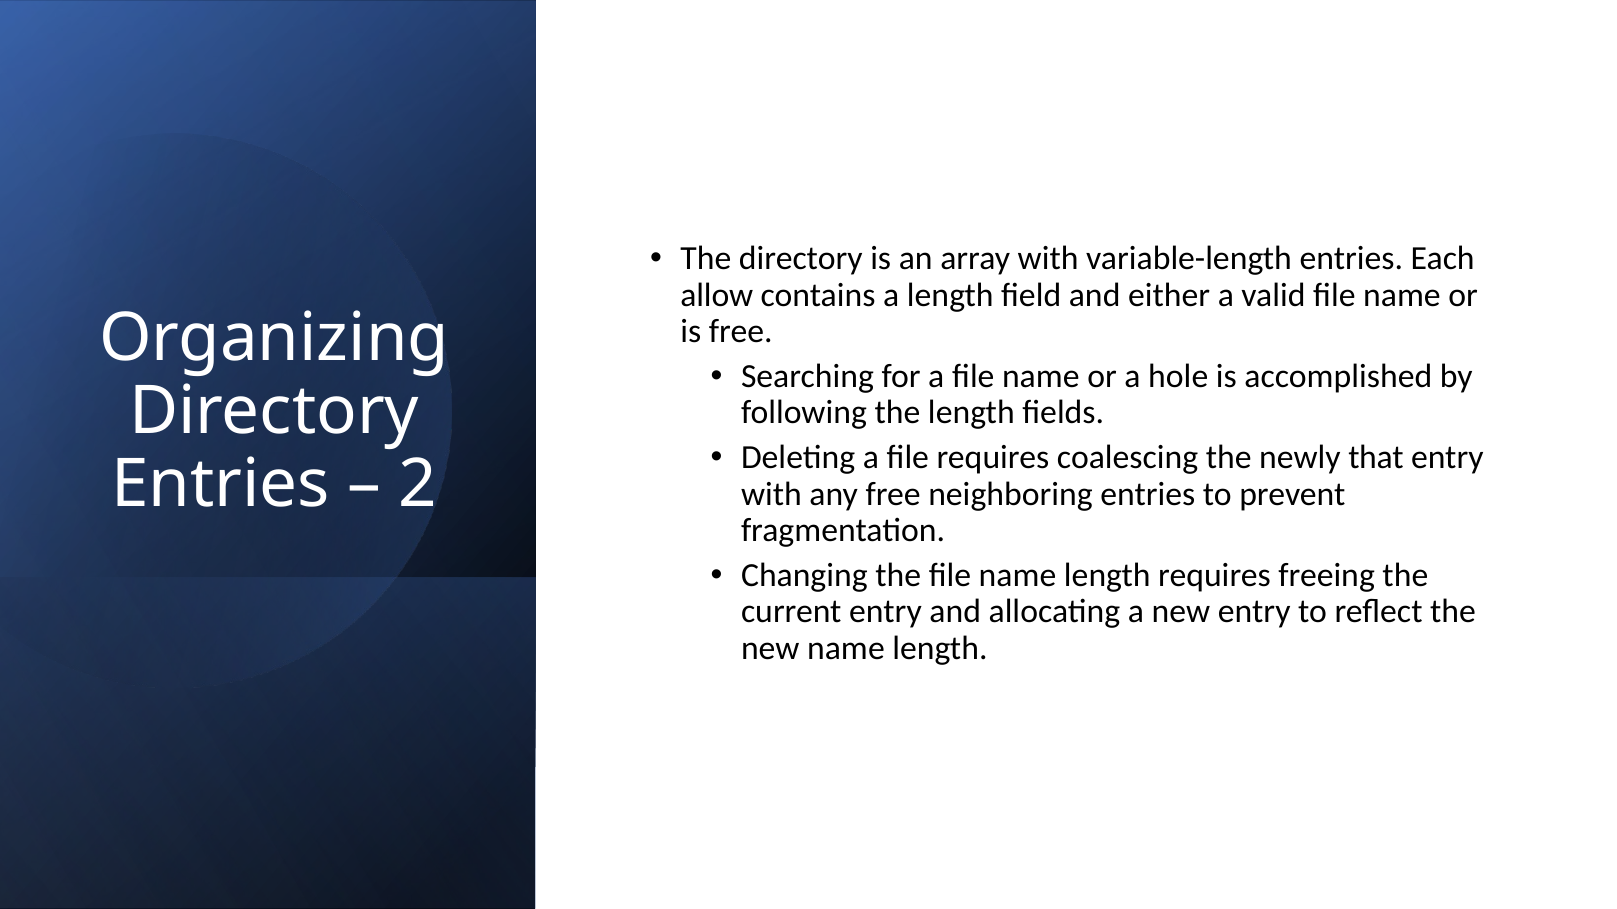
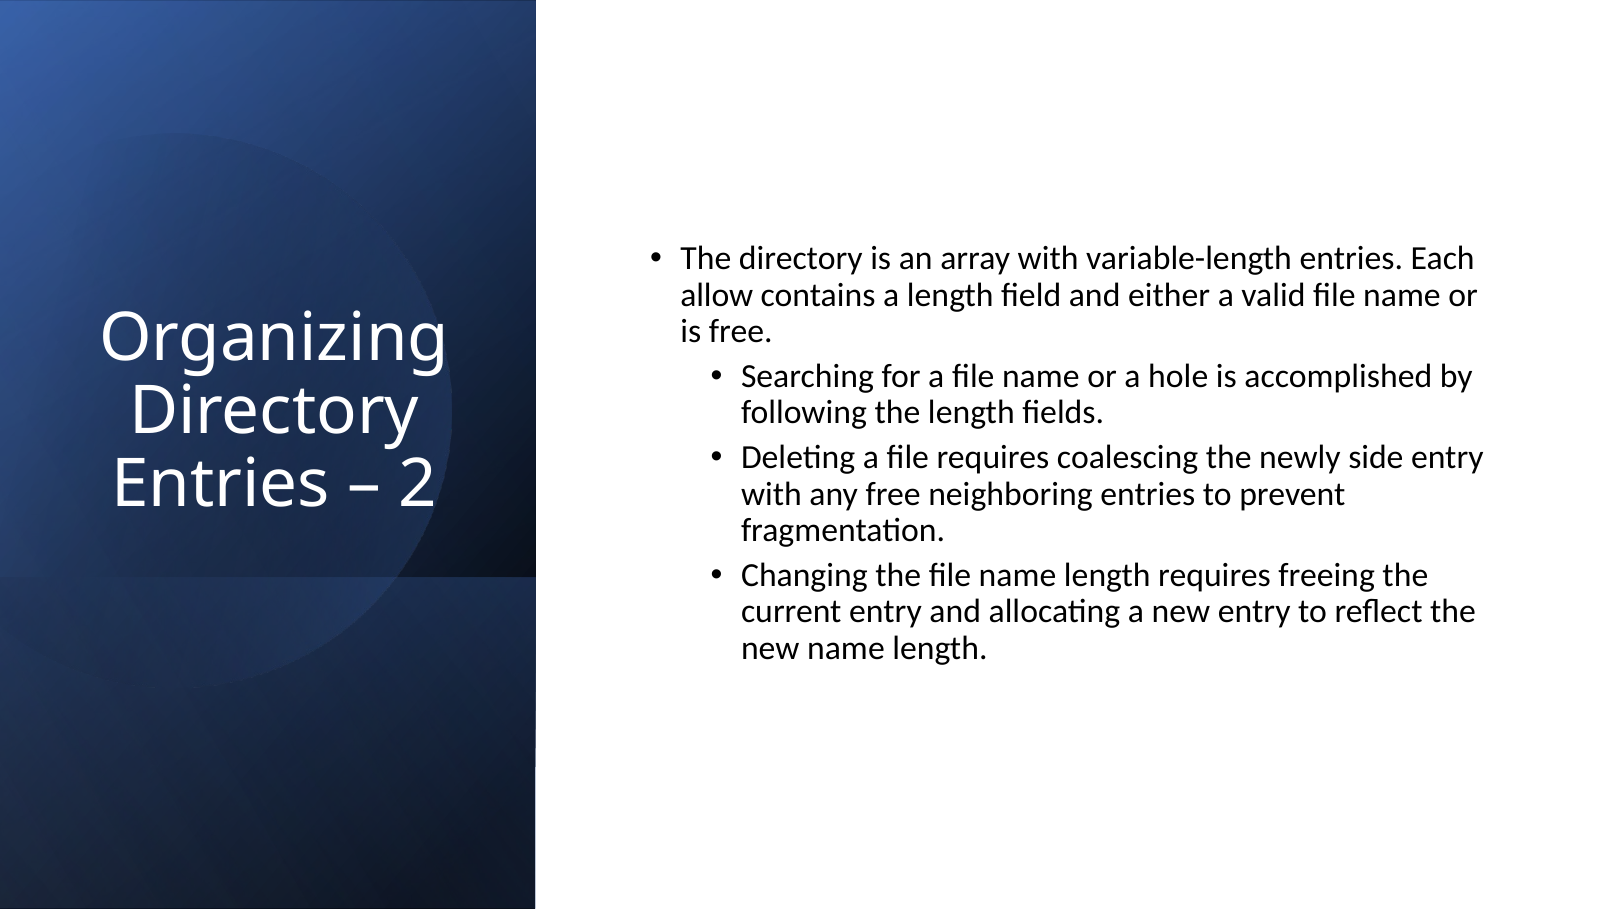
that: that -> side (1376, 458)
